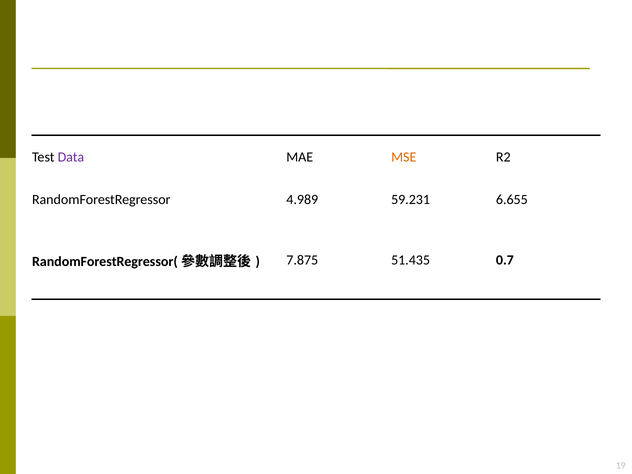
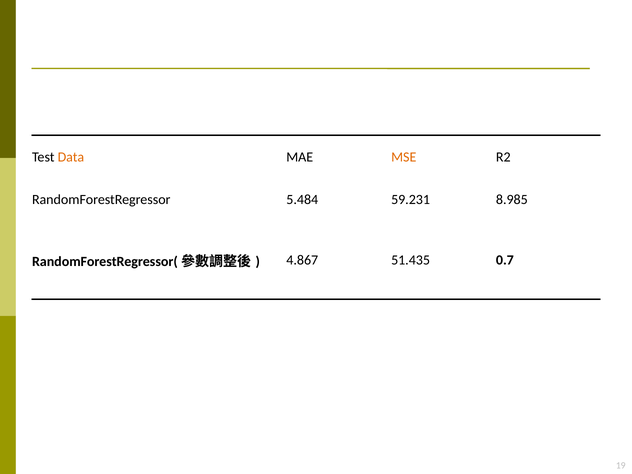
Data colour: purple -> orange (71, 157)
4.989: 4.989 -> 5.484 (302, 200)
6.655: 6.655 -> 8.985 (512, 200)
7.875: 7.875 -> 4.867 (302, 260)
